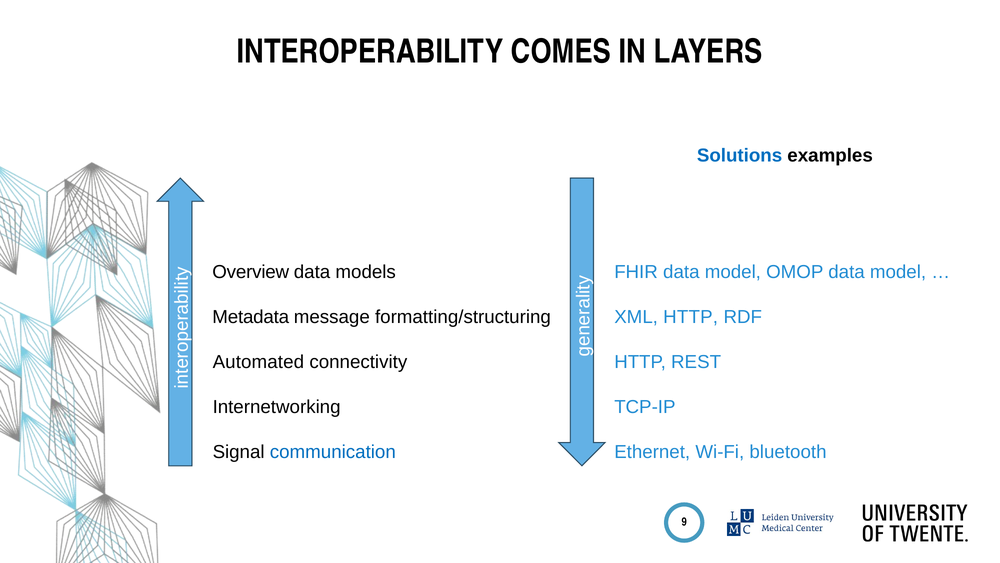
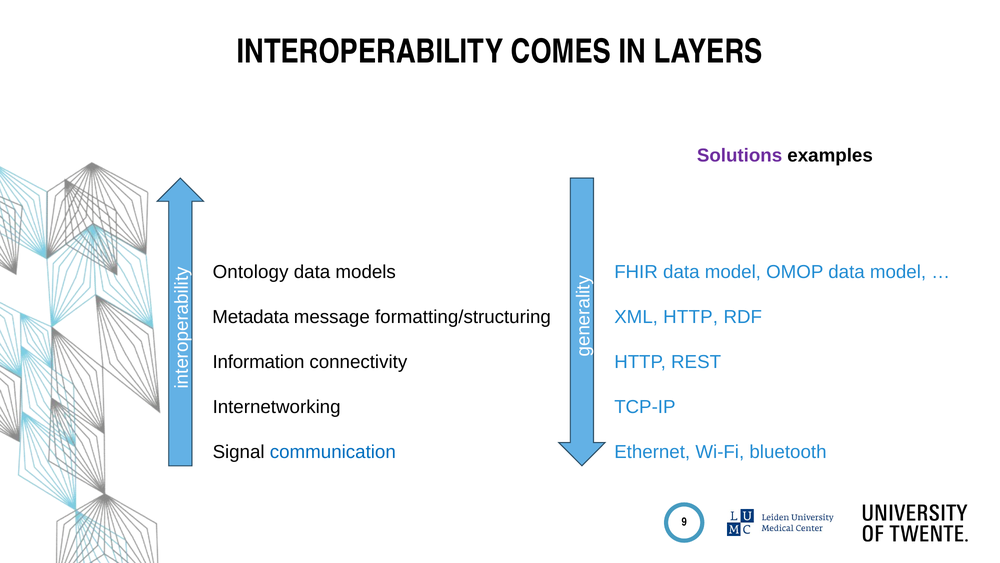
Solutions colour: blue -> purple (740, 156)
Overview: Overview -> Ontology (251, 272)
Automated: Automated -> Information (259, 362)
